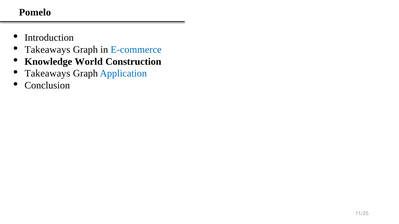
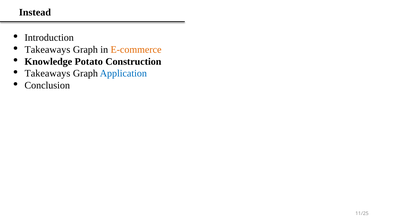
Pomelo: Pomelo -> Instead (35, 12)
E-commerce colour: blue -> orange (136, 50)
World: World -> Potato (89, 62)
